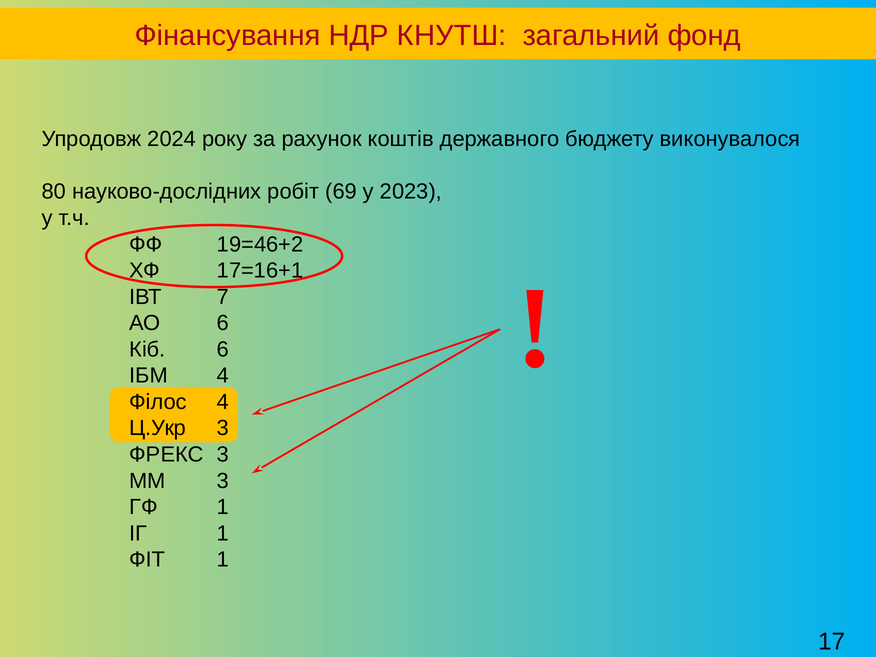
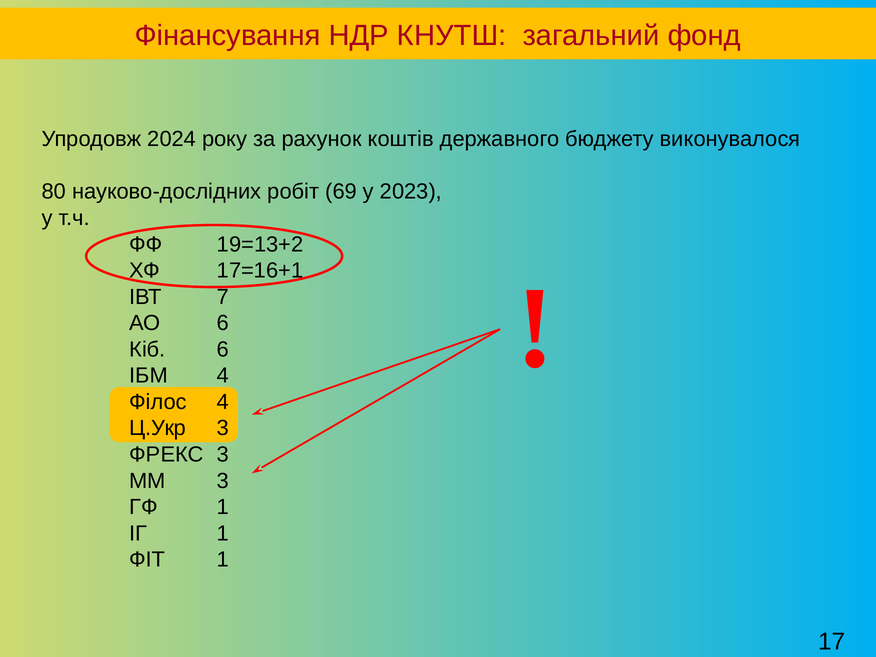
19=46+2: 19=46+2 -> 19=13+2 (260, 244)
